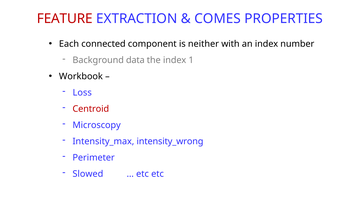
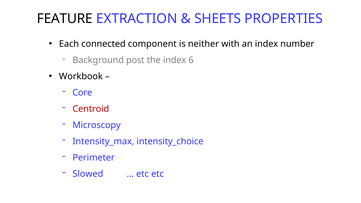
FEATURE colour: red -> black (65, 19)
COMES: COMES -> SHEETS (218, 19)
data: data -> post (135, 60)
1: 1 -> 6 (191, 60)
Loss: Loss -> Core (82, 93)
intensity_wrong: intensity_wrong -> intensity_choice (170, 141)
